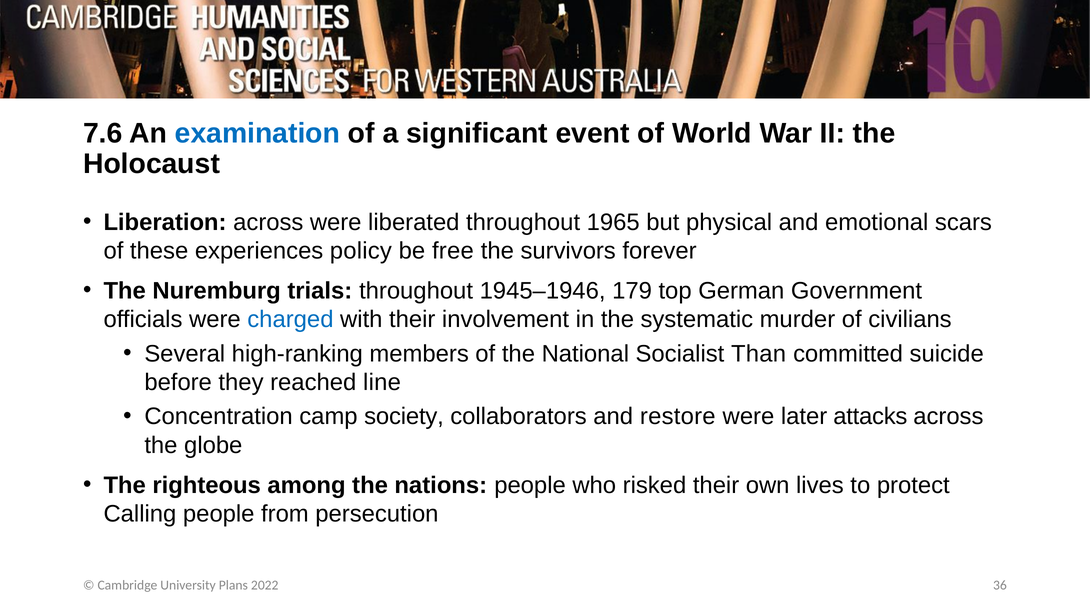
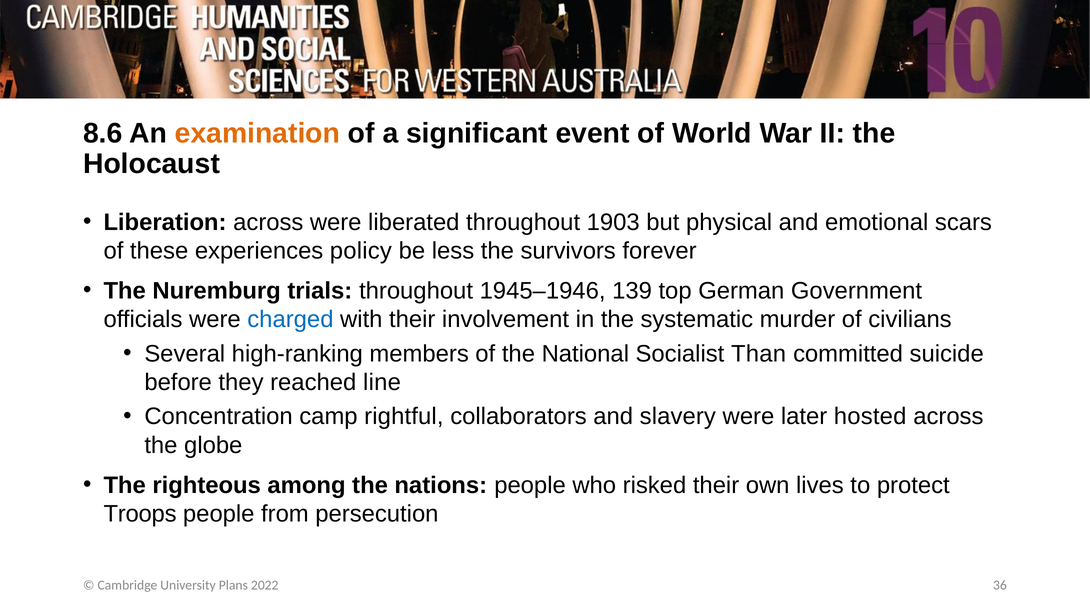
7.6: 7.6 -> 8.6 (103, 133)
examination colour: blue -> orange (257, 133)
1965: 1965 -> 1903 (613, 222)
free: free -> less (453, 251)
179: 179 -> 139 (632, 291)
society: society -> rightful (404, 417)
restore: restore -> slavery (678, 417)
attacks: attacks -> hosted (870, 417)
Calling: Calling -> Troops (140, 514)
